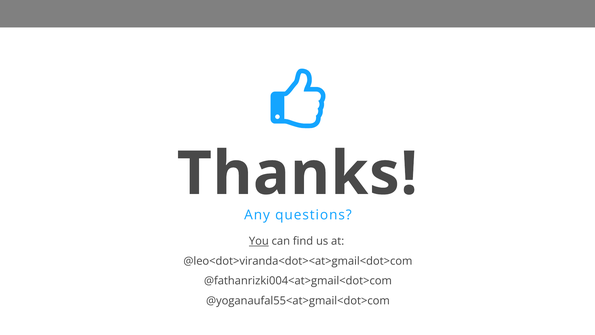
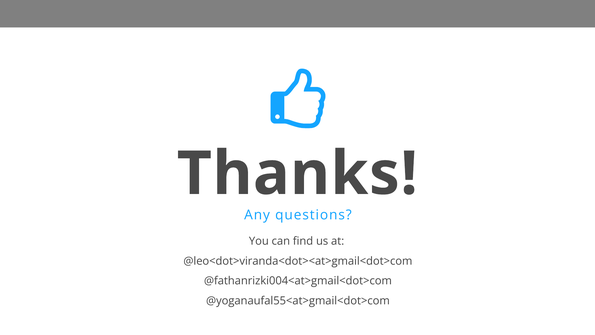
You underline: present -> none (259, 241)
